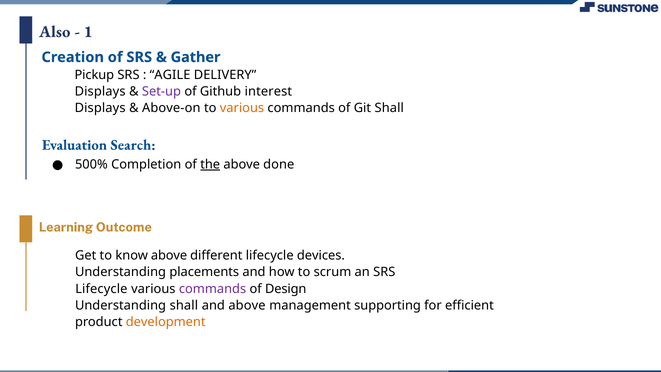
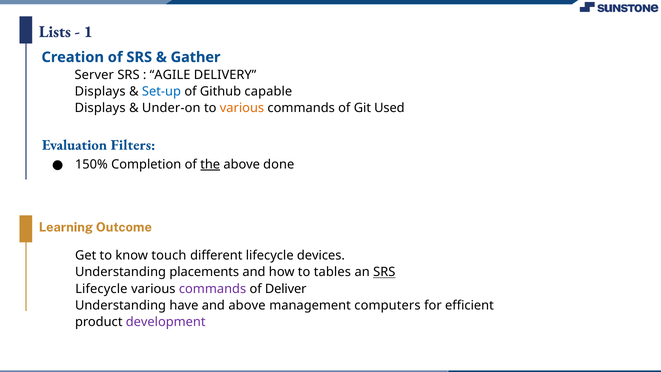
Also: Also -> Lists (55, 32)
Pickup: Pickup -> Server (94, 75)
Set-up colour: purple -> blue (161, 91)
interest: interest -> capable (268, 91)
Above-on: Above-on -> Under-on (171, 108)
Git Shall: Shall -> Used (389, 108)
Search: Search -> Filters (133, 145)
500%: 500% -> 150% (91, 164)
know above: above -> touch (169, 255)
scrum: scrum -> tables (332, 272)
SRS underline: none -> present (384, 272)
Design: Design -> Deliver (286, 289)
Understanding shall: shall -> have (184, 305)
supporting: supporting -> computers (387, 305)
development colour: orange -> purple (166, 322)
